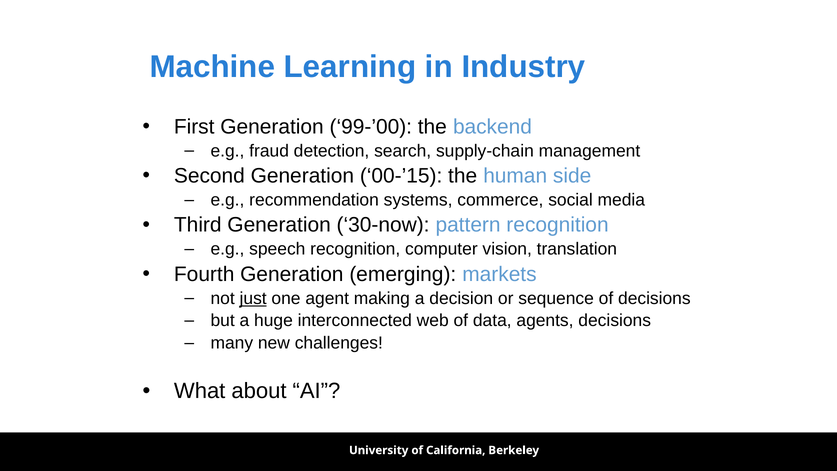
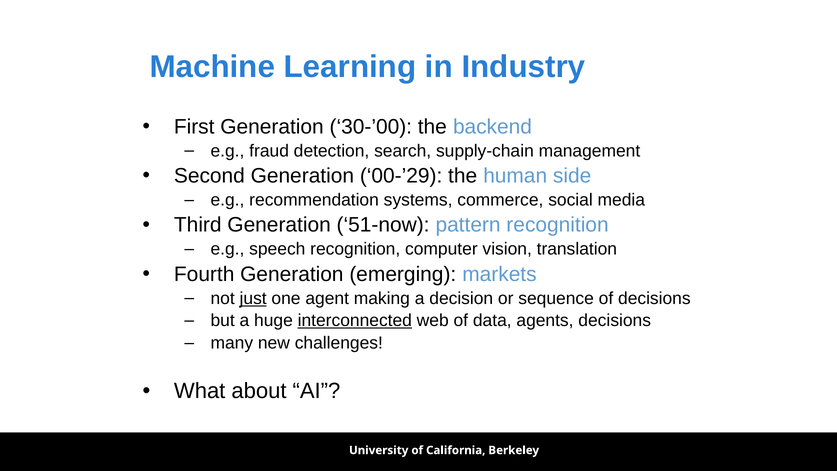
99-’00: 99-’00 -> 30-’00 (371, 127)
00-’15: 00-’15 -> 00-’29 (401, 176)
30-now: 30-now -> 51-now (383, 225)
interconnected underline: none -> present (355, 321)
